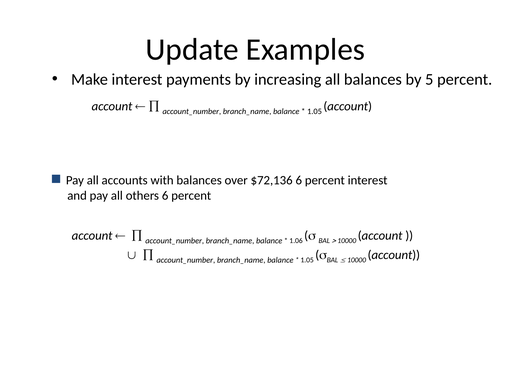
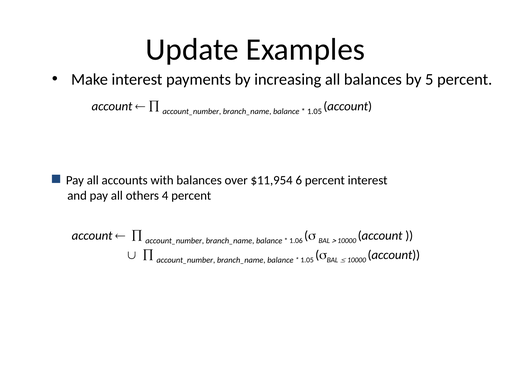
$72,136: $72,136 -> $11,954 (272, 180)
others 6: 6 -> 4 (165, 195)
